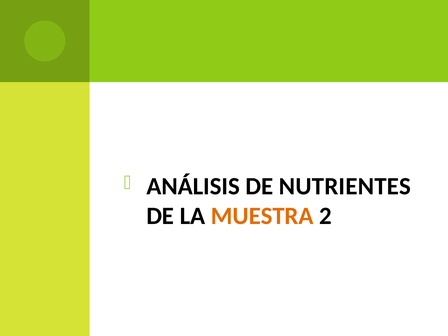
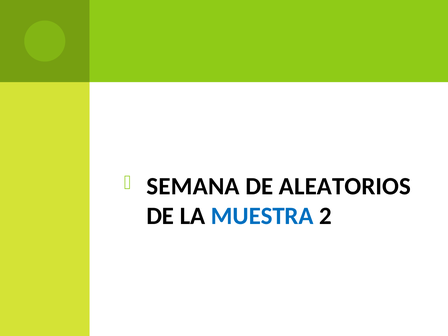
ANÁLISIS: ANÁLISIS -> SEMANA (193, 186)
NUTRIENTES: NUTRIENTES -> ALEATORIOS (345, 186)
MUESTRA colour: orange -> blue (262, 216)
